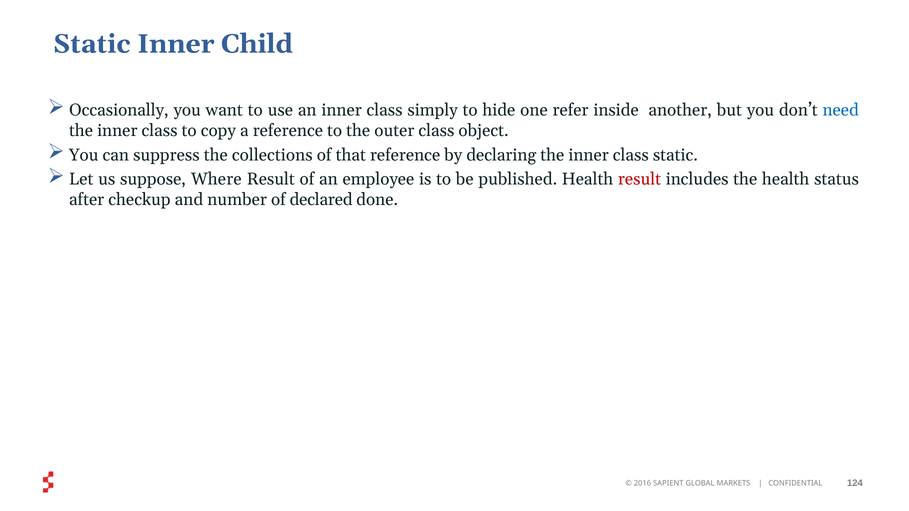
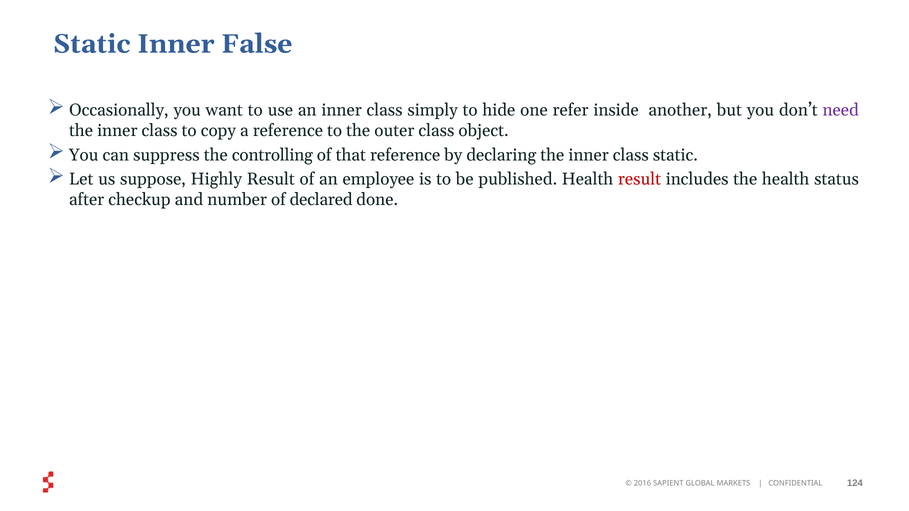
Child: Child -> False (257, 44)
need colour: blue -> purple (841, 110)
collections: collections -> controlling (272, 155)
Where: Where -> Highly (216, 179)
